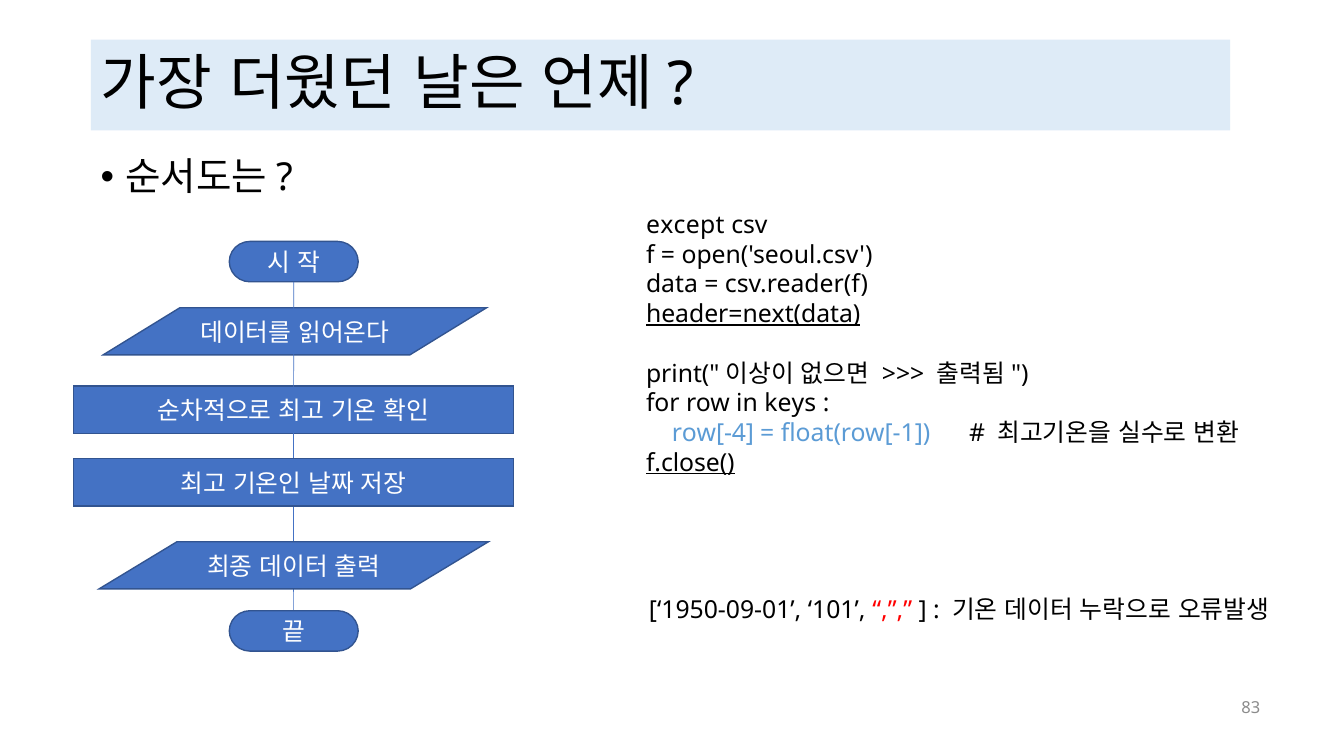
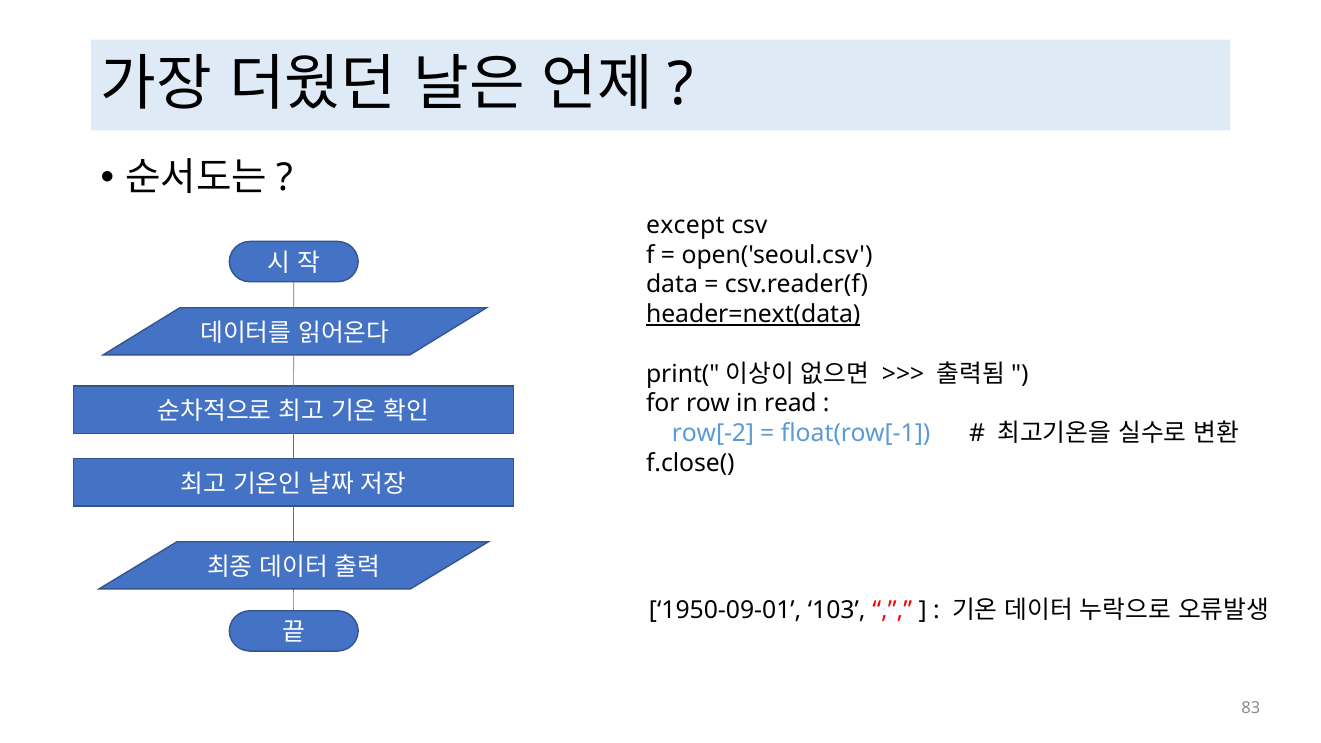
keys: keys -> read (790, 404)
row[-4: row[-4 -> row[-2 (713, 433)
f.close( underline: present -> none (690, 463)
101: 101 -> 103 (837, 610)
